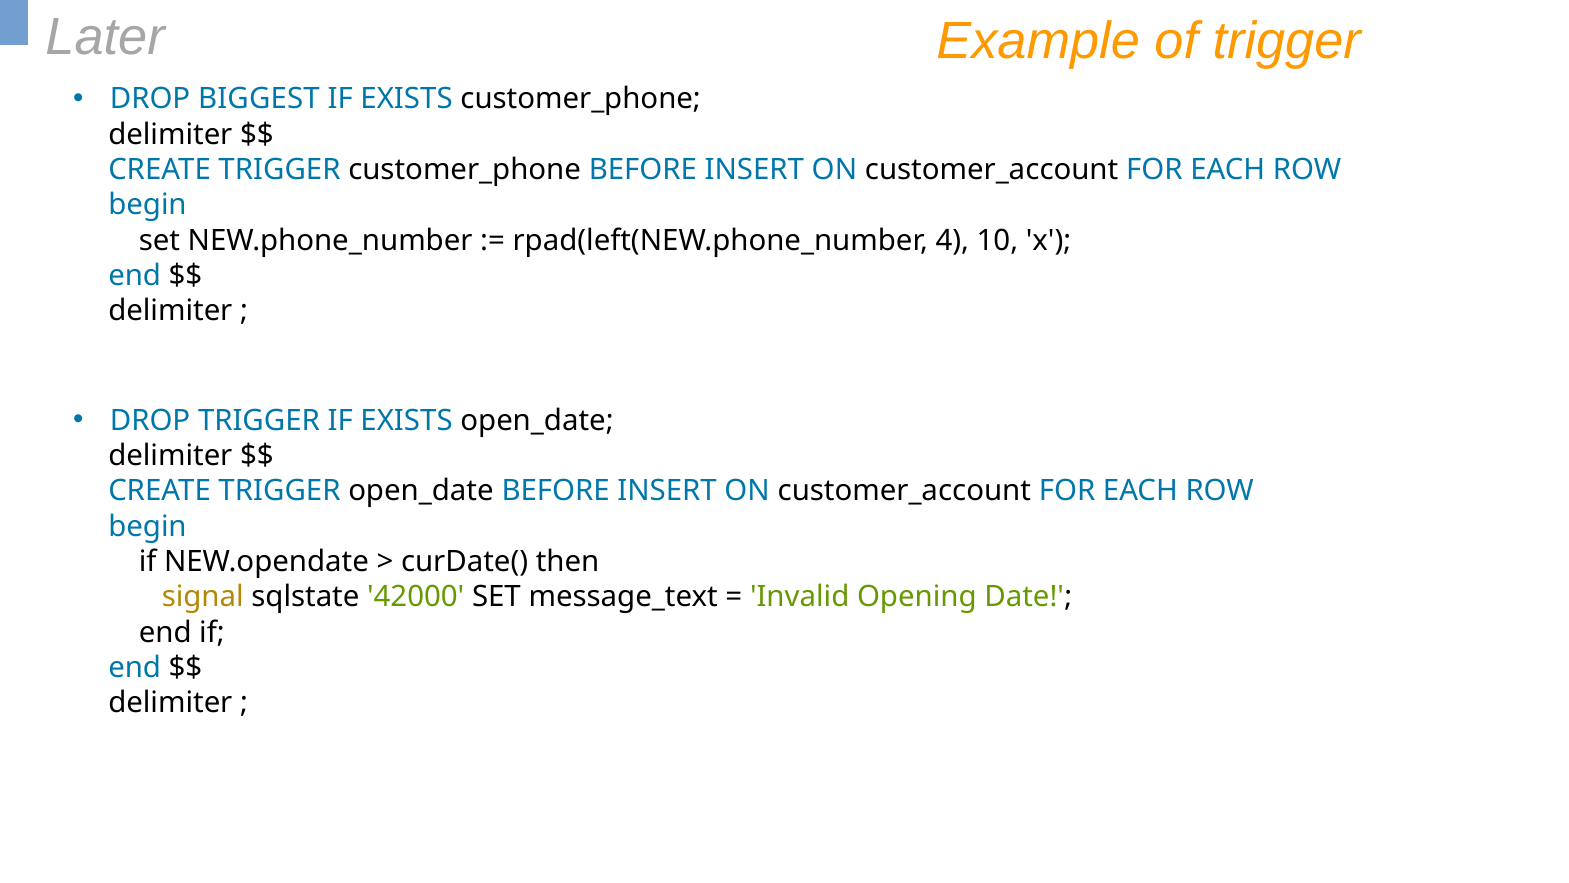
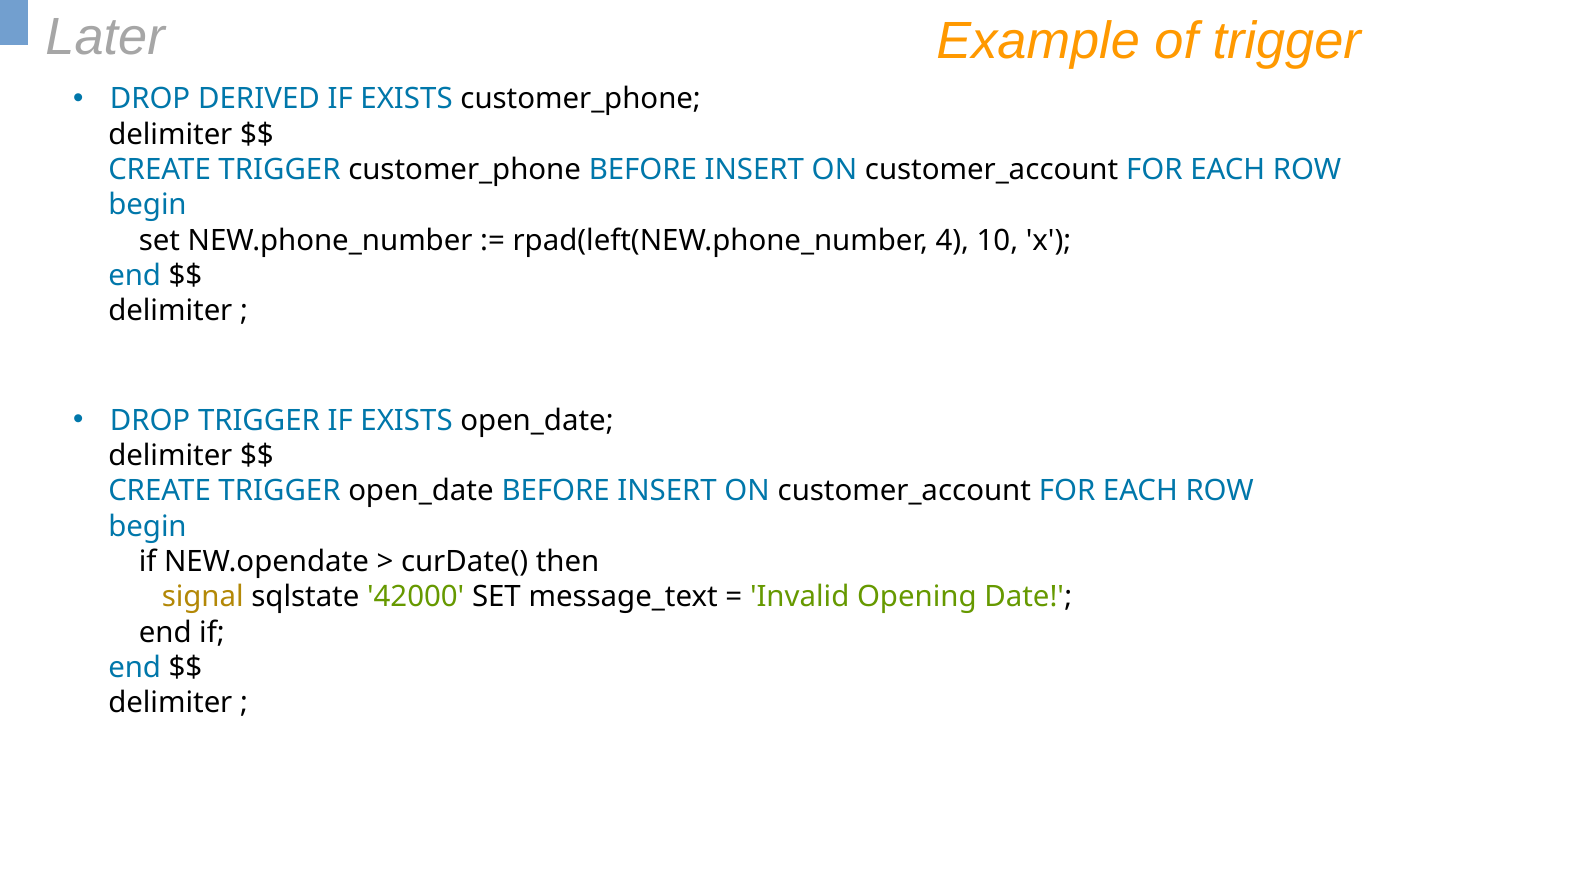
BIGGEST: BIGGEST -> DERIVED (259, 99)
